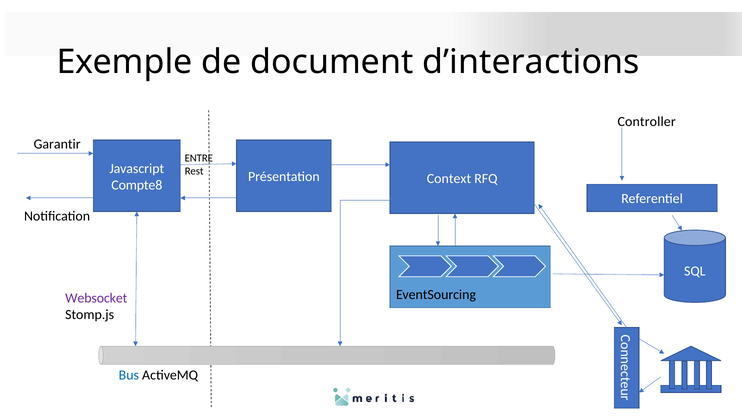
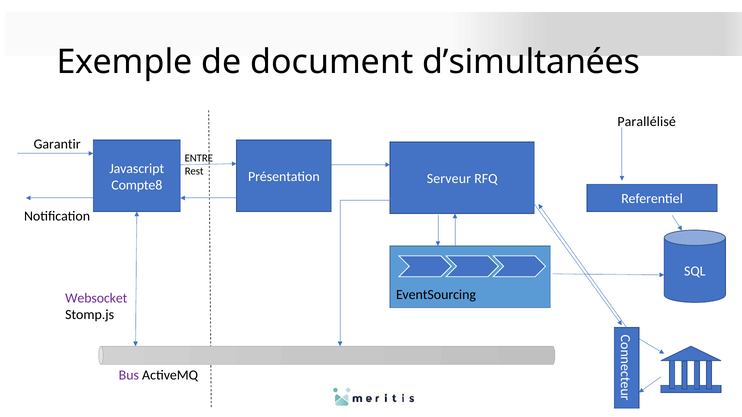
d’interactions: d’interactions -> d’simultanées (531, 62)
Controller: Controller -> Parallélisé (647, 122)
Context: Context -> Serveur (449, 179)
Bus colour: blue -> purple (129, 375)
